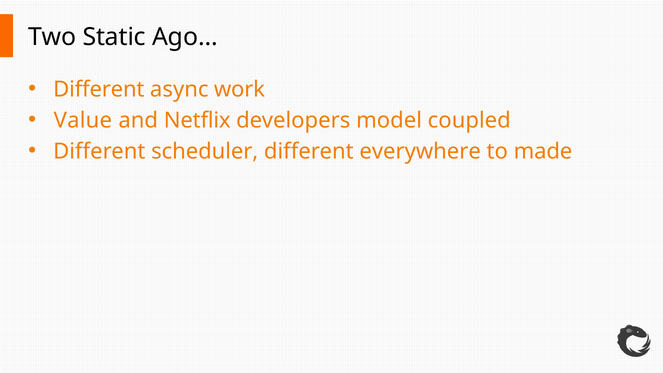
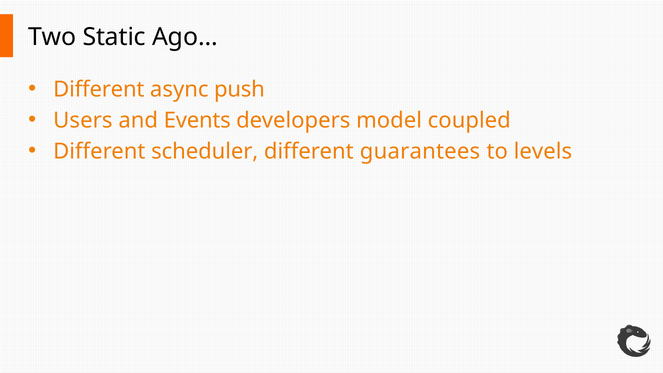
work: work -> push (239, 89)
Value: Value -> Users (83, 120)
Netflix: Netflix -> Events (197, 120)
everywhere: everywhere -> guarantees (420, 151)
made: made -> levels (543, 151)
